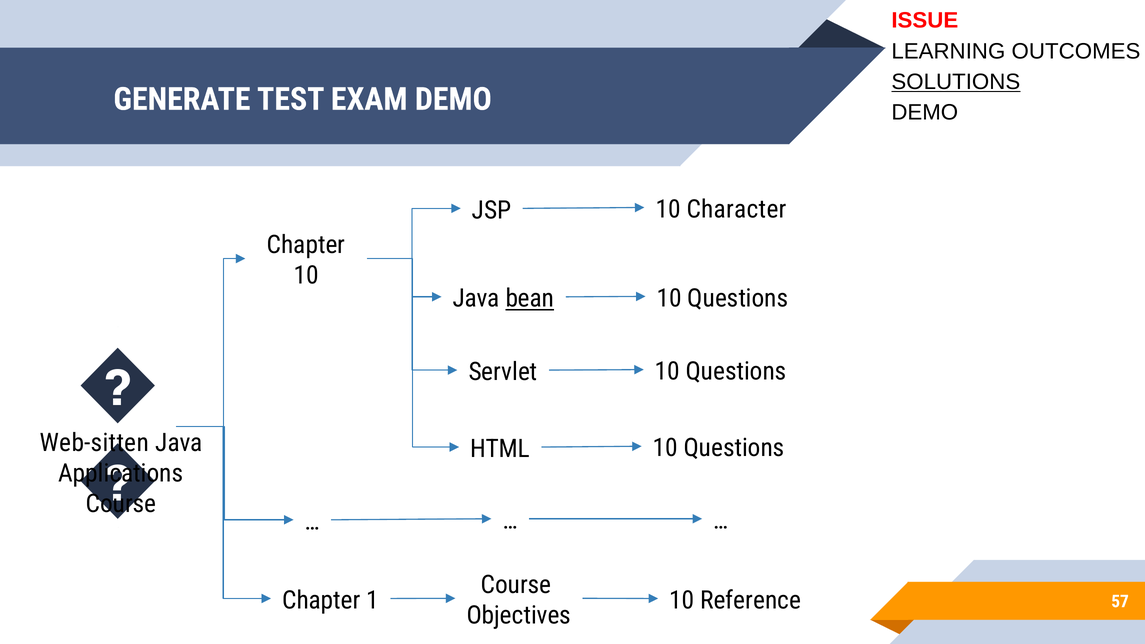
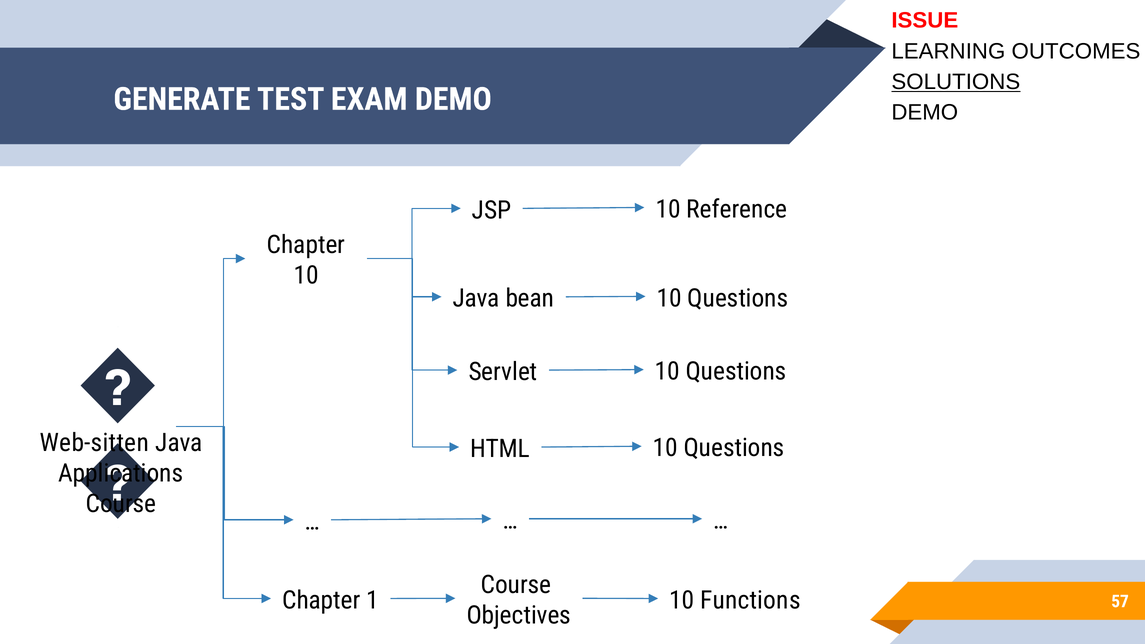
Character: Character -> Reference (737, 209)
bean underline: present -> none (530, 299)
Reference: Reference -> Functions (750, 600)
